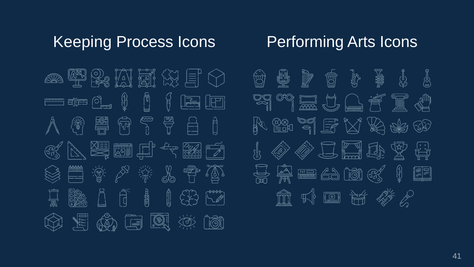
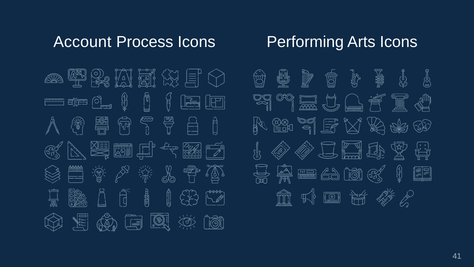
Keeping: Keeping -> Account (82, 42)
